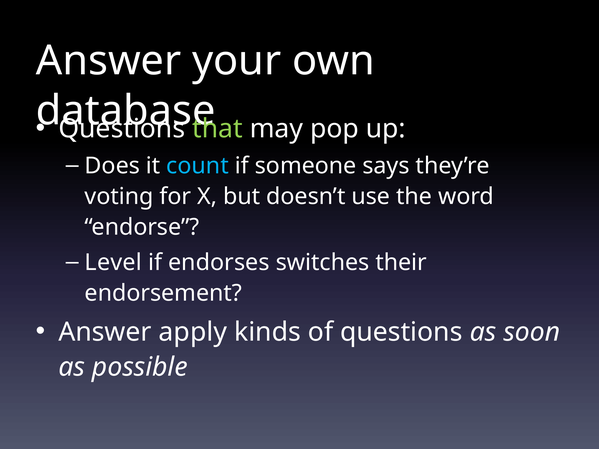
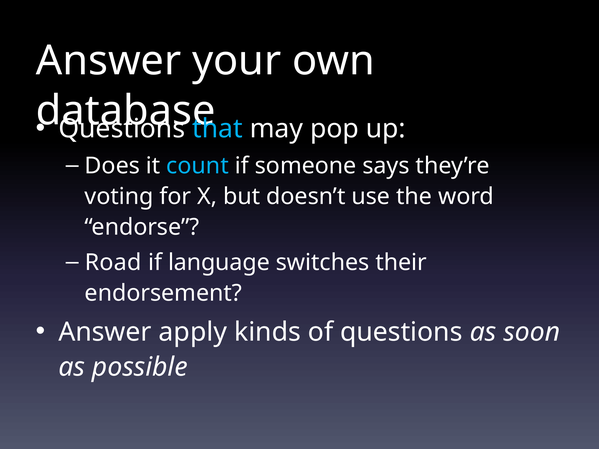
that colour: light green -> light blue (217, 129)
Level: Level -> Road (113, 263)
endorses: endorses -> language (219, 263)
